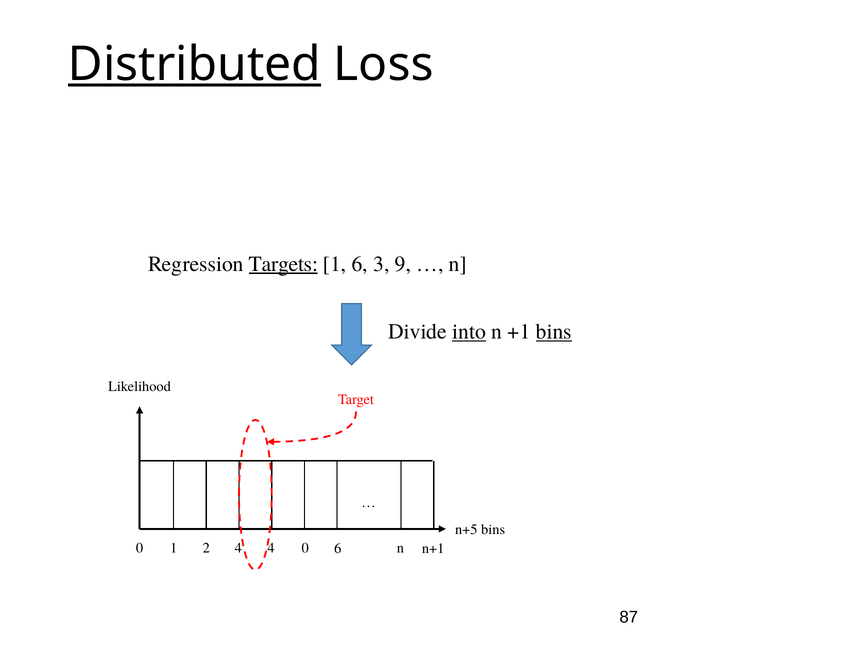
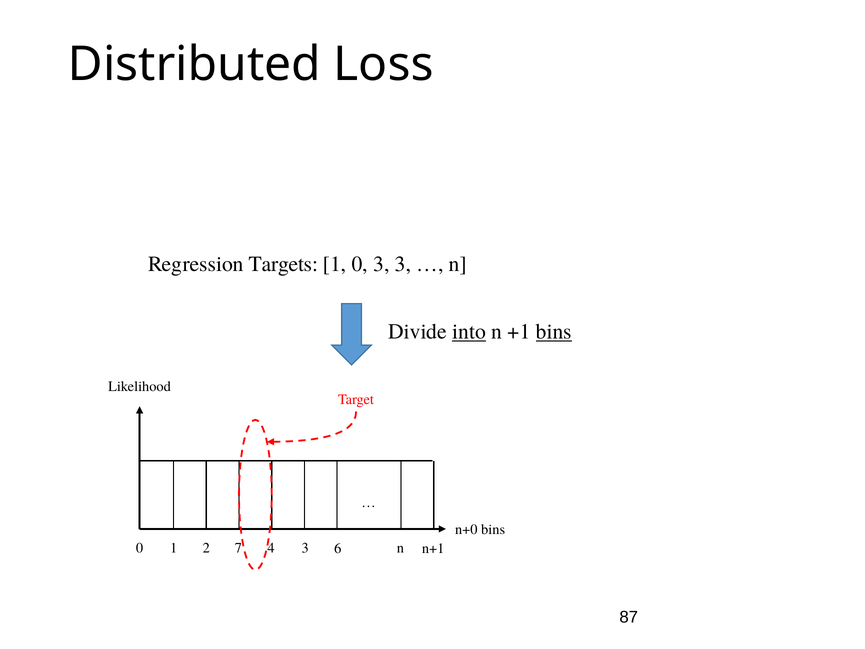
Distributed underline: present -> none (194, 64)
Targets underline: present -> none (283, 264)
1 6: 6 -> 0 (360, 264)
3 9: 9 -> 3 (403, 264)
n+5: n+5 -> n+0 (466, 530)
2 4: 4 -> 7 (238, 548)
4 0: 0 -> 3 (305, 548)
